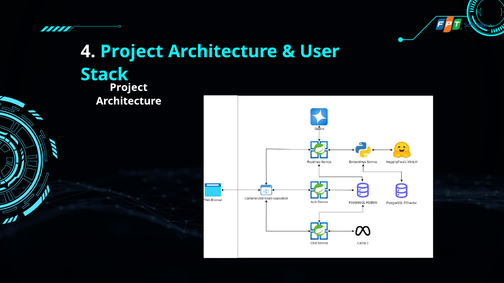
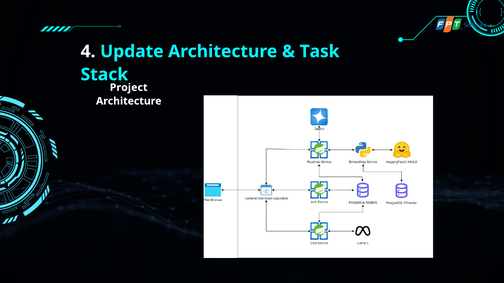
4 Project: Project -> Update (132, 52)
User: User -> Task (320, 52)
